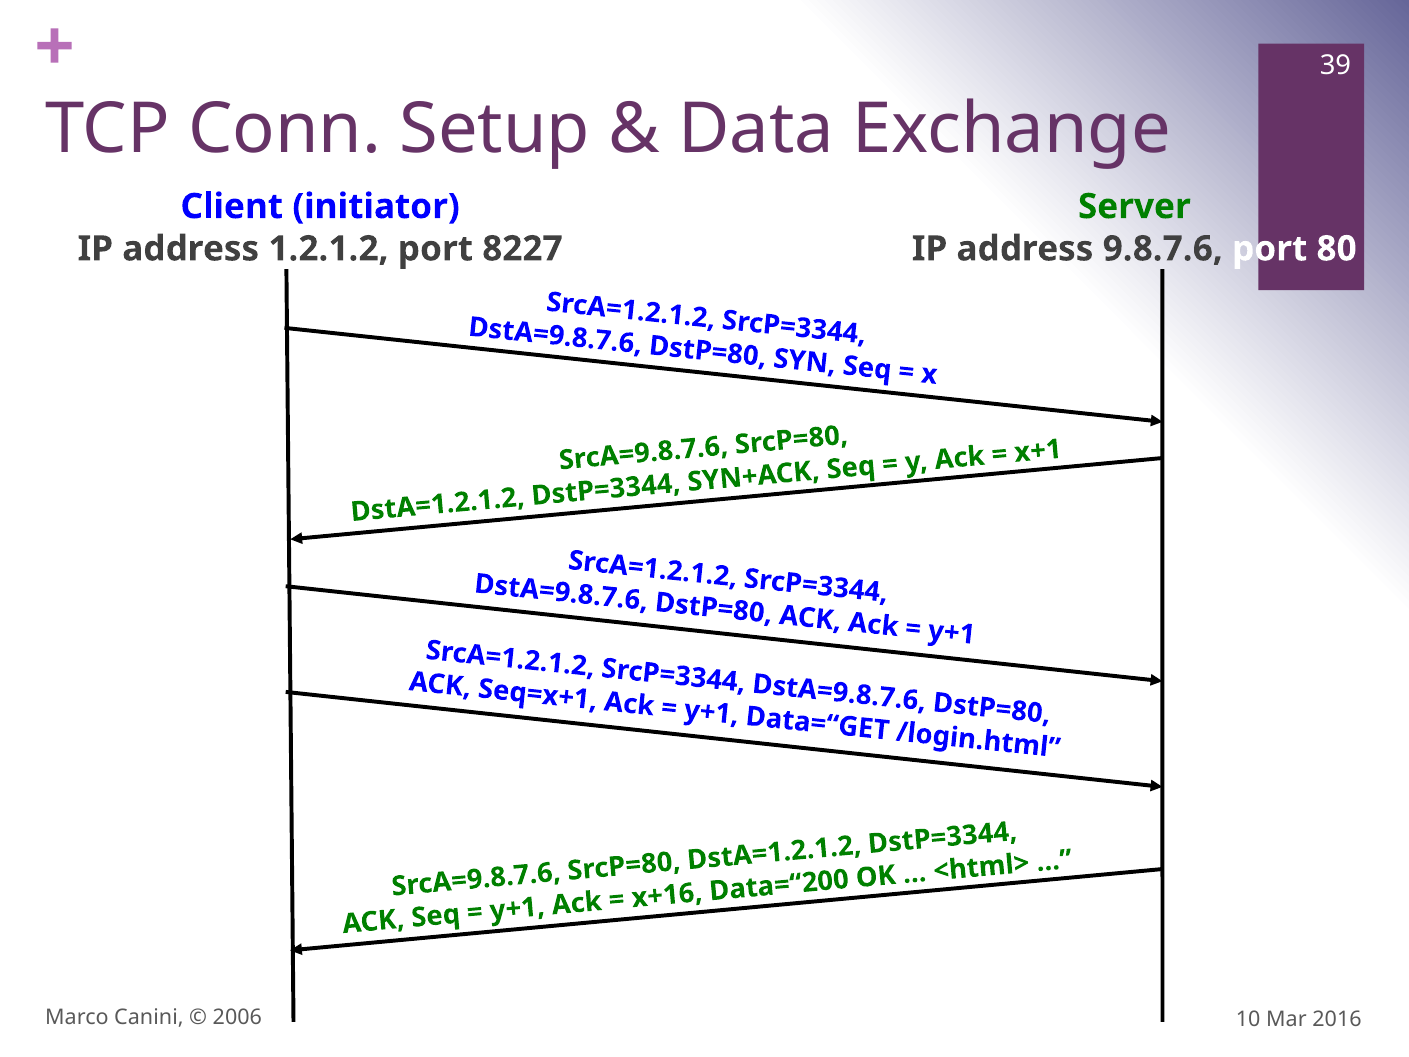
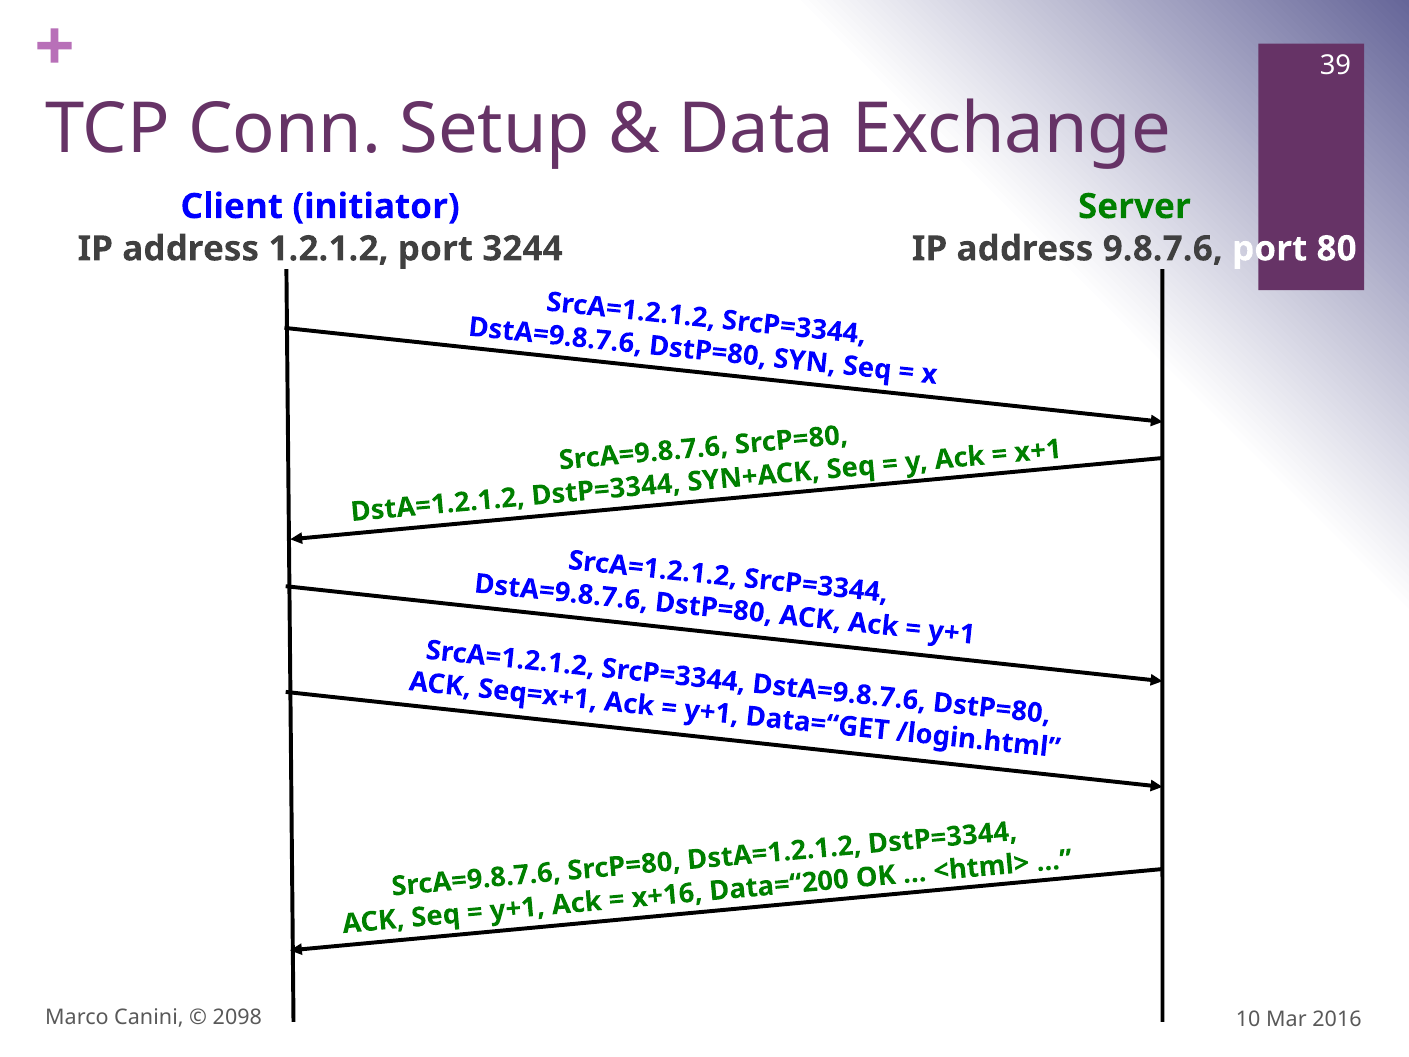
8227: 8227 -> 3244 (522, 249)
2006: 2006 -> 2098 (237, 1018)
